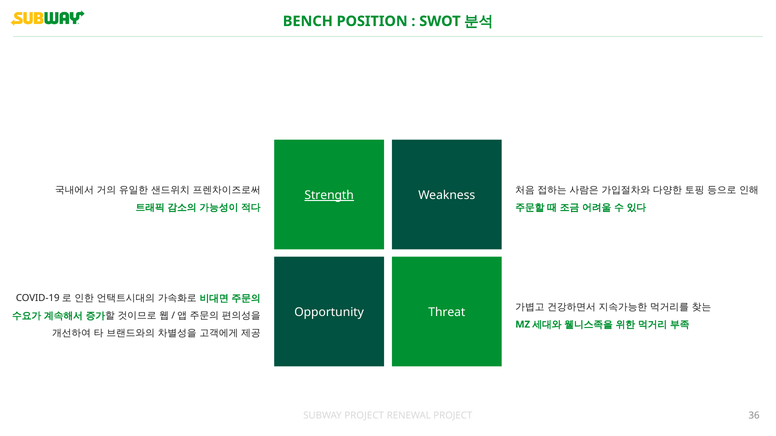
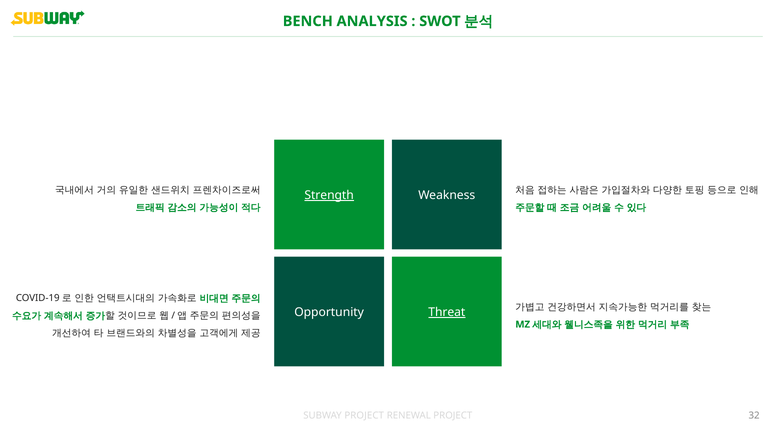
POSITION: POSITION -> ANALYSIS (372, 21)
Threat underline: none -> present (447, 313)
36: 36 -> 32 (754, 416)
